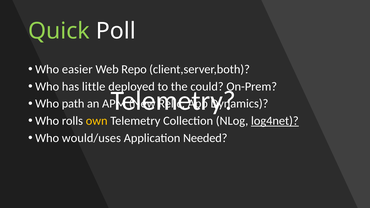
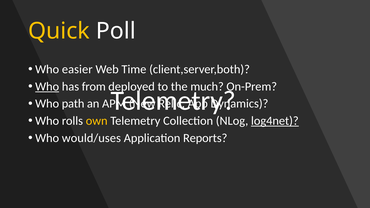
Quick colour: light green -> yellow (59, 31)
Repo: Repo -> Time (134, 69)
Who underline: none -> present (47, 87)
little: little -> from (94, 87)
could: could -> much (207, 87)
Needed: Needed -> Reports (205, 138)
